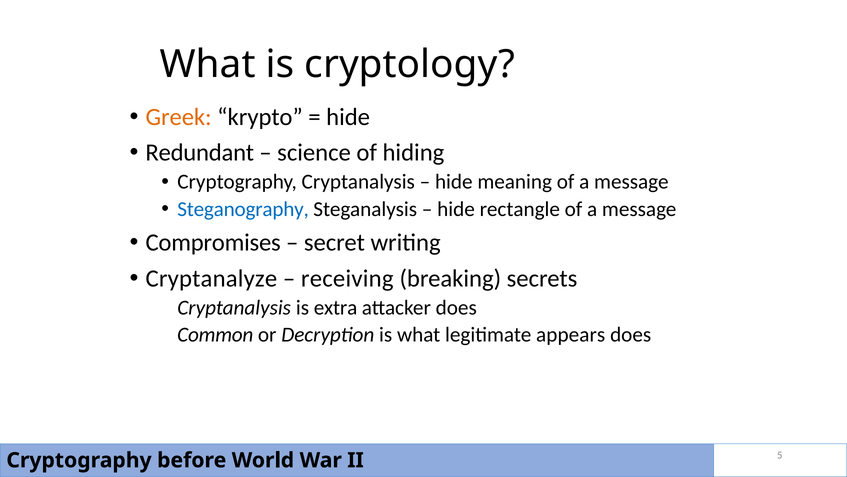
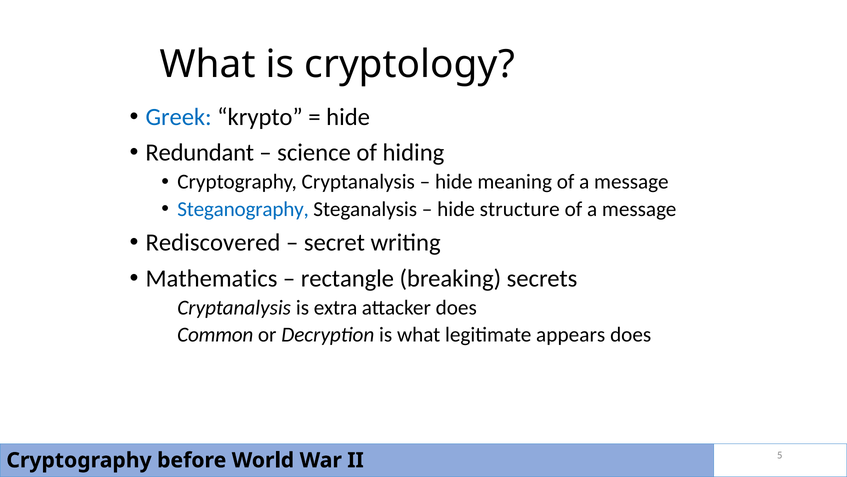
Greek colour: orange -> blue (179, 117)
rectangle: rectangle -> structure (520, 209)
Compromises: Compromises -> Rediscovered (213, 243)
Cryptanalyze: Cryptanalyze -> Mathematics (211, 278)
receiving: receiving -> rectangle (347, 278)
